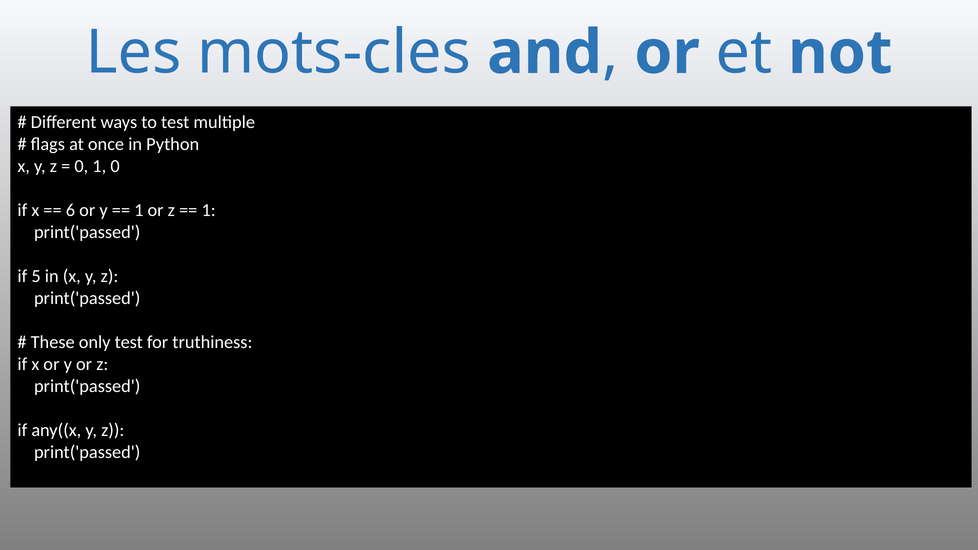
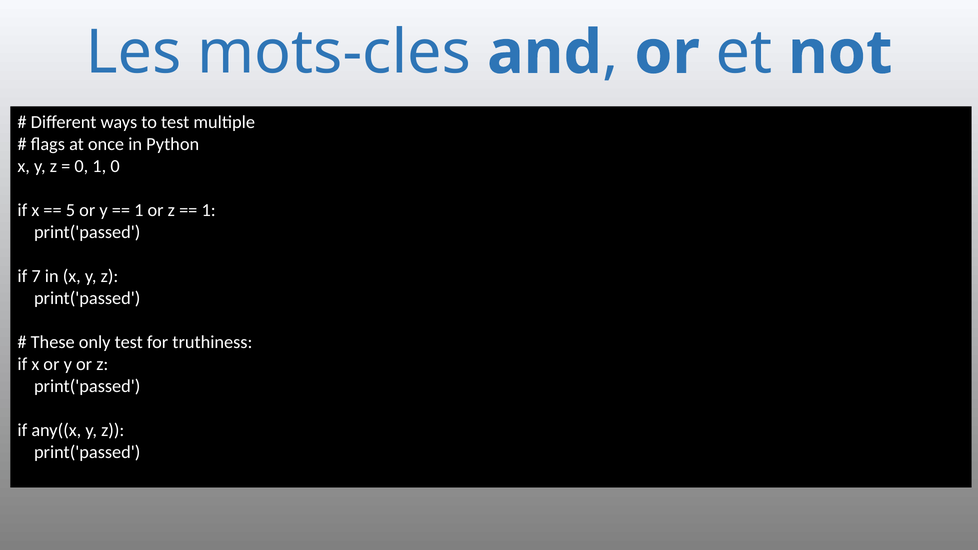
6: 6 -> 5 (70, 210)
5: 5 -> 7 (36, 276)
